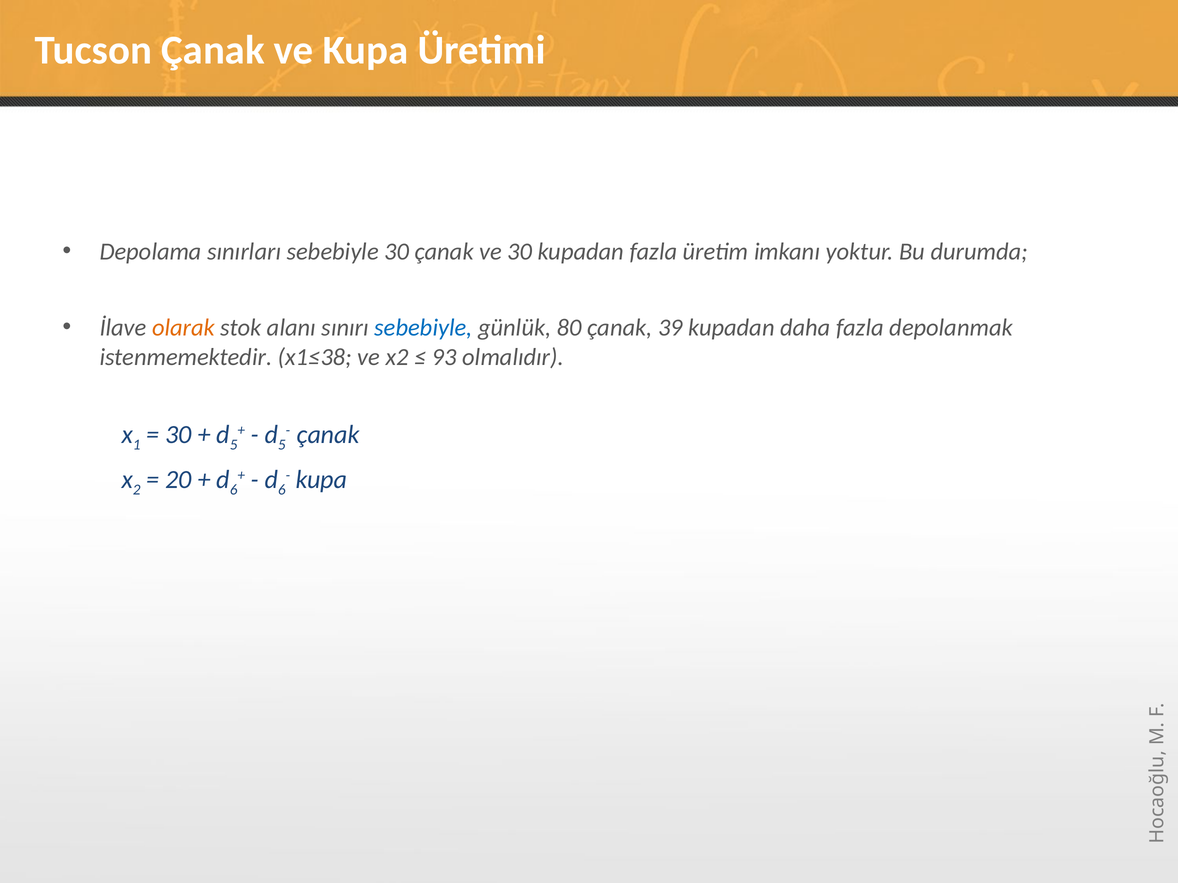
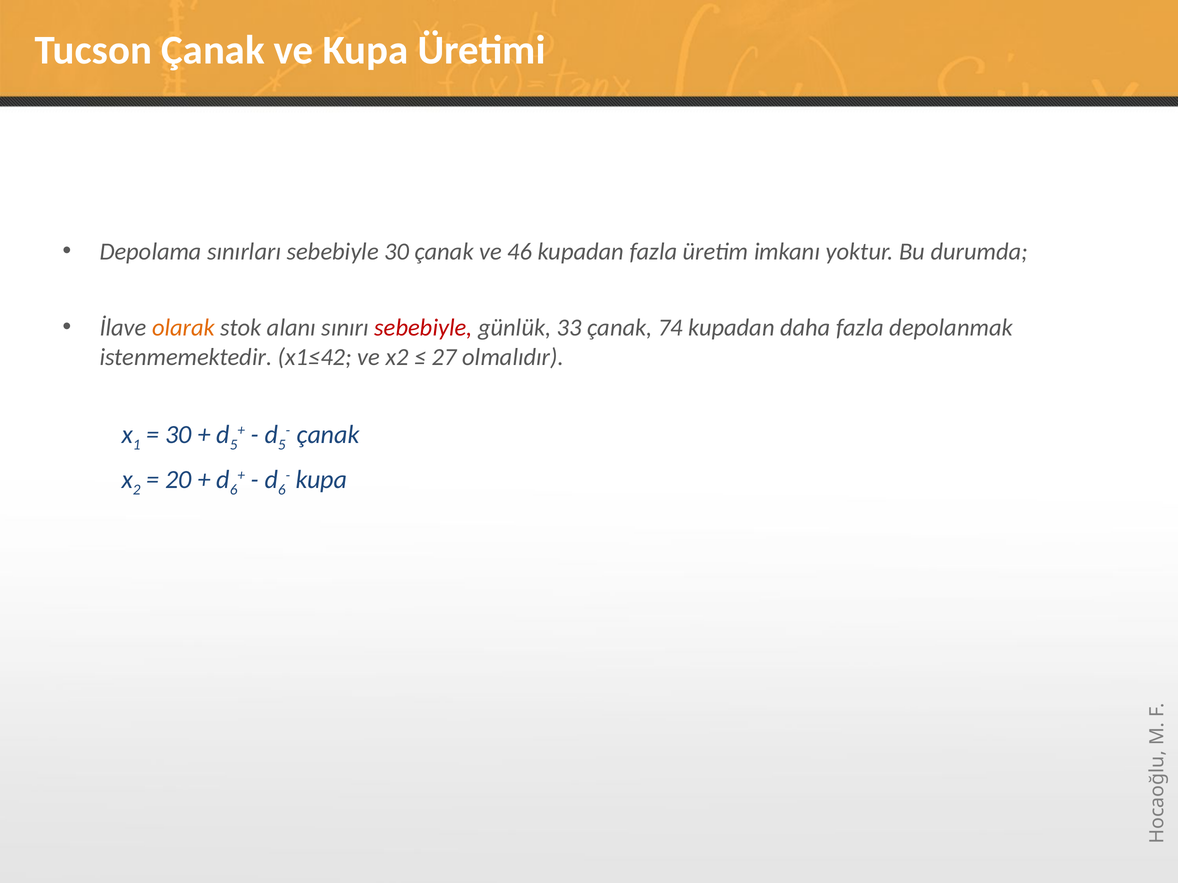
ve 30: 30 -> 46 (520, 252)
sebebiyle colour: blue -> red (423, 328)
80: 80 -> 33 (569, 328)
39: 39 -> 74 (670, 328)
x1≤38: x1≤38 -> x1≤42 (315, 357)
93: 93 -> 27 (444, 357)
